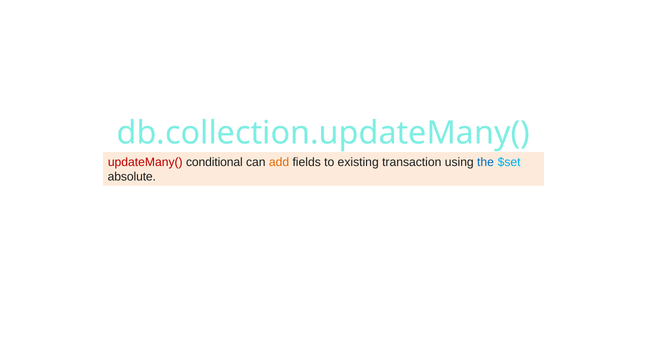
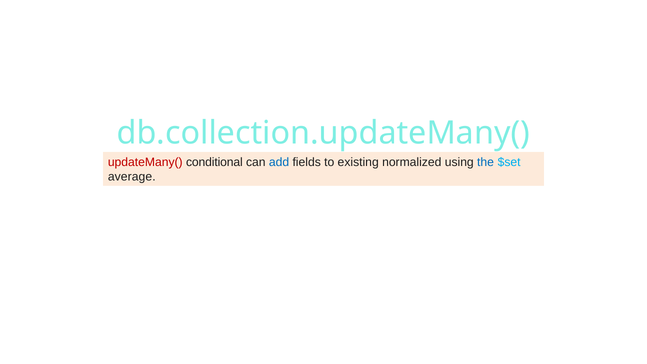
add colour: orange -> blue (279, 162)
transaction: transaction -> normalized (412, 162)
absolute: absolute -> average (132, 177)
